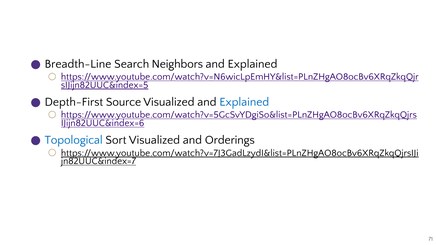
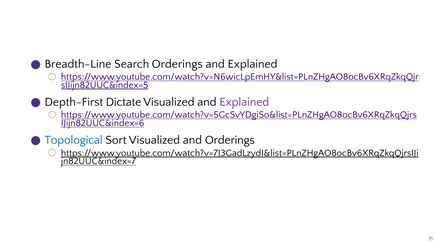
Search Neighbors: Neighbors -> Orderings (177, 64)
Source: Source -> Dictate (124, 102)
Explained colour: blue -> purple (244, 102)
